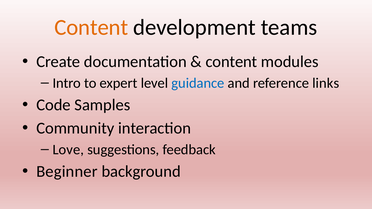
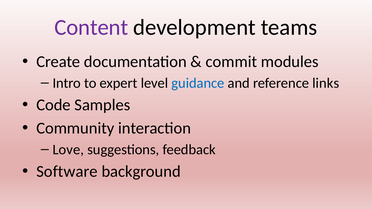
Content colour: orange -> purple (91, 27)
content: content -> commit (231, 62)
Beginner: Beginner -> Software (67, 172)
